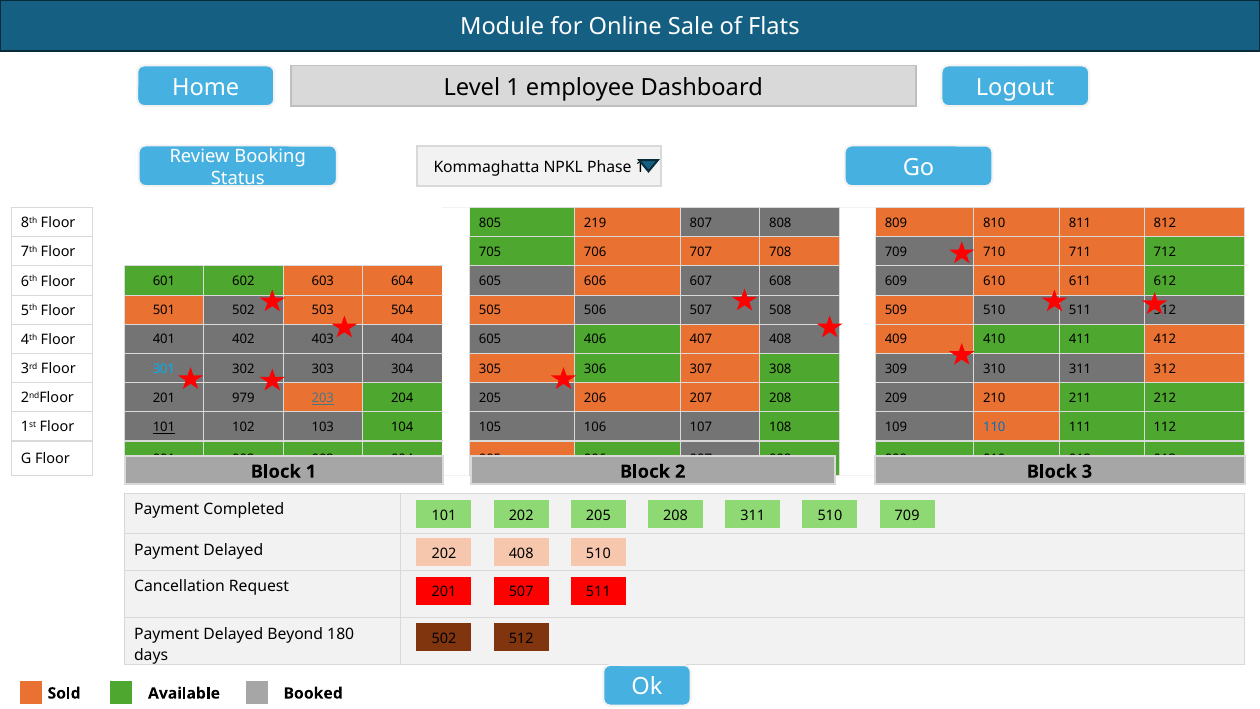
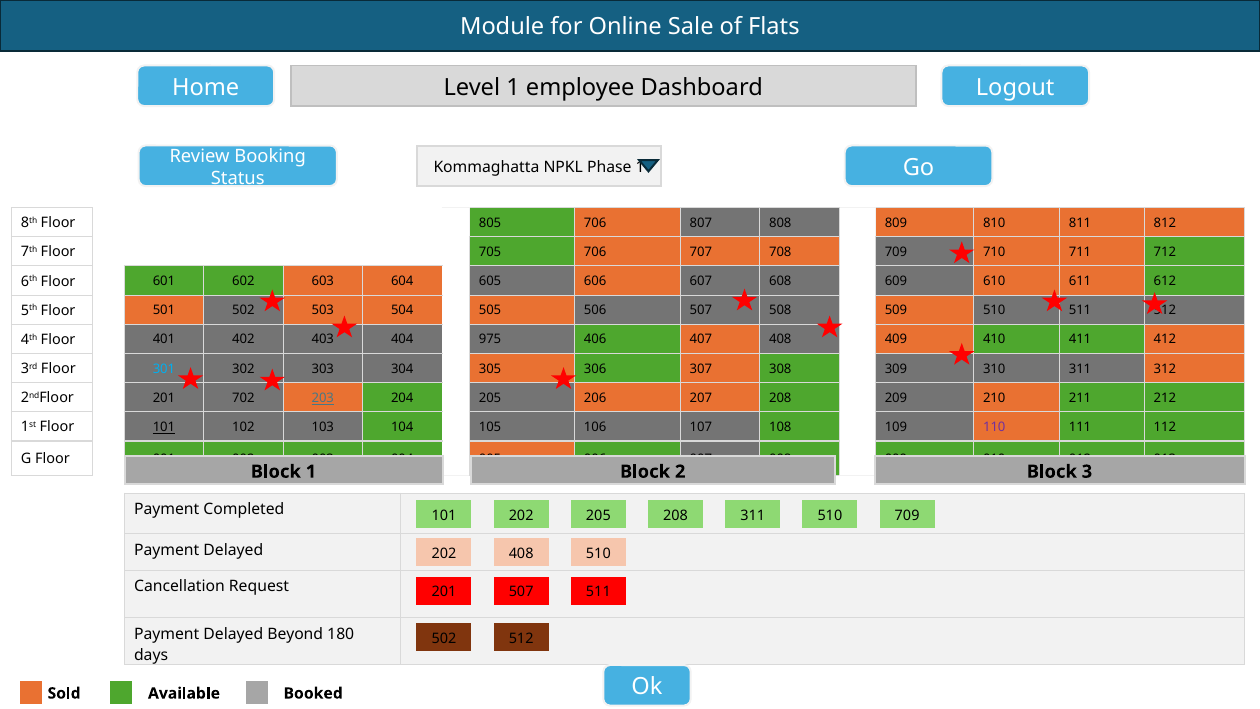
805 219: 219 -> 706 (595, 223)
404 605: 605 -> 975 (490, 340)
979: 979 -> 702 (243, 398)
110 colour: blue -> purple (994, 427)
